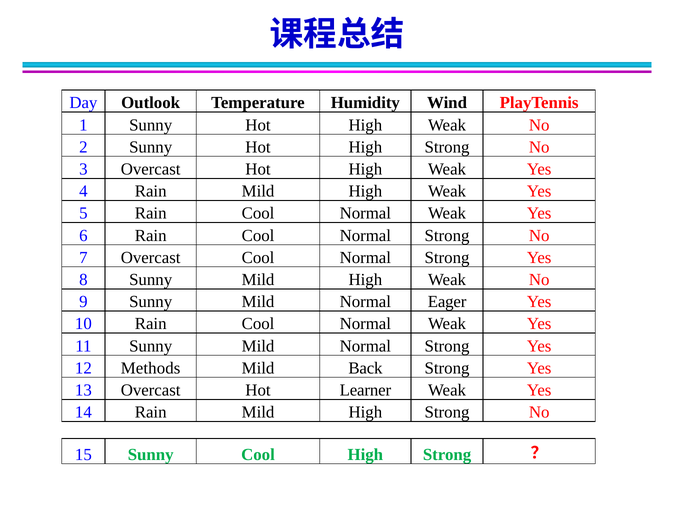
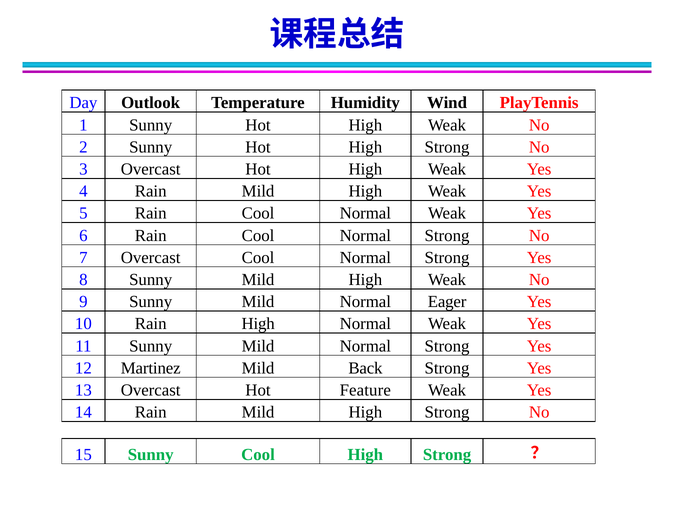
10 Rain Cool: Cool -> High (258, 324)
Methods: Methods -> Martinez (151, 368)
Learner: Learner -> Feature (365, 390)
